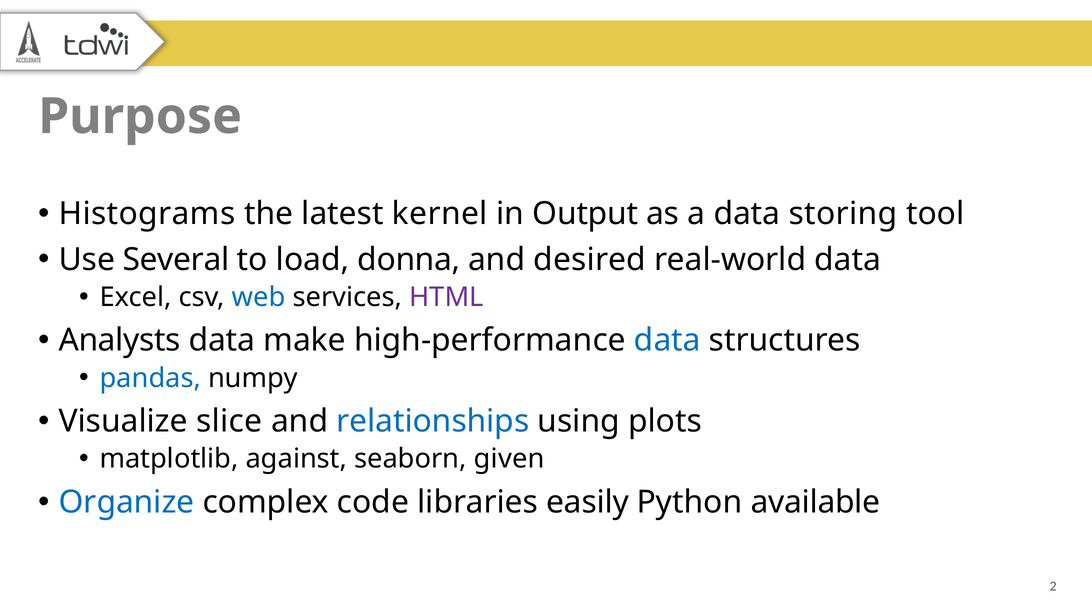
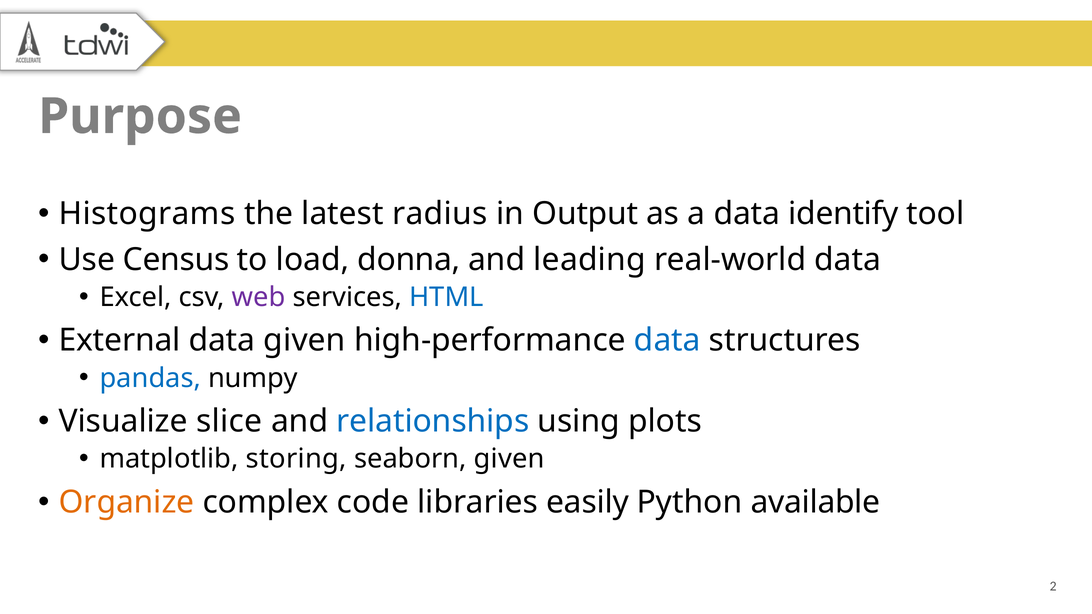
kernel: kernel -> radius (440, 214)
storing: storing -> identify (843, 214)
Several: Several -> Census (176, 260)
desired: desired -> leading (590, 260)
web colour: blue -> purple (259, 297)
HTML colour: purple -> blue (446, 297)
Analysts: Analysts -> External (120, 341)
data make: make -> given (305, 341)
against: against -> storing (296, 459)
Organize colour: blue -> orange (127, 502)
